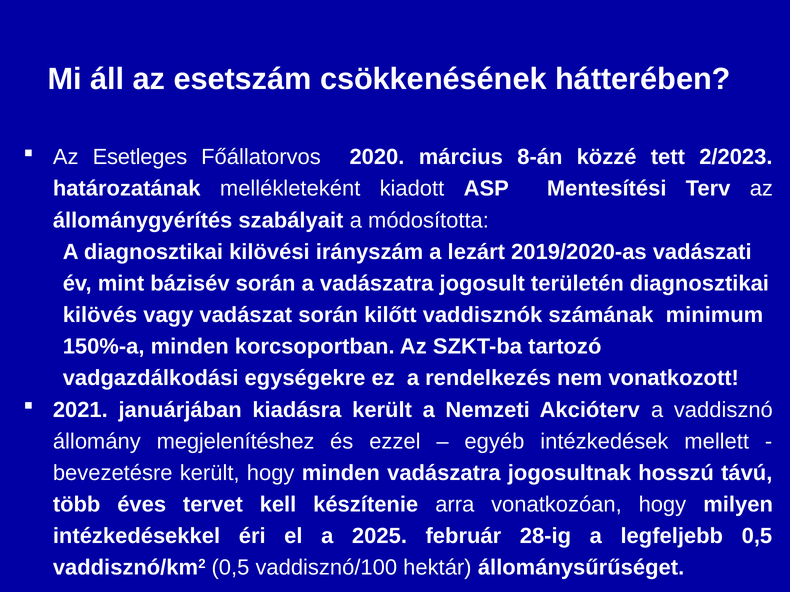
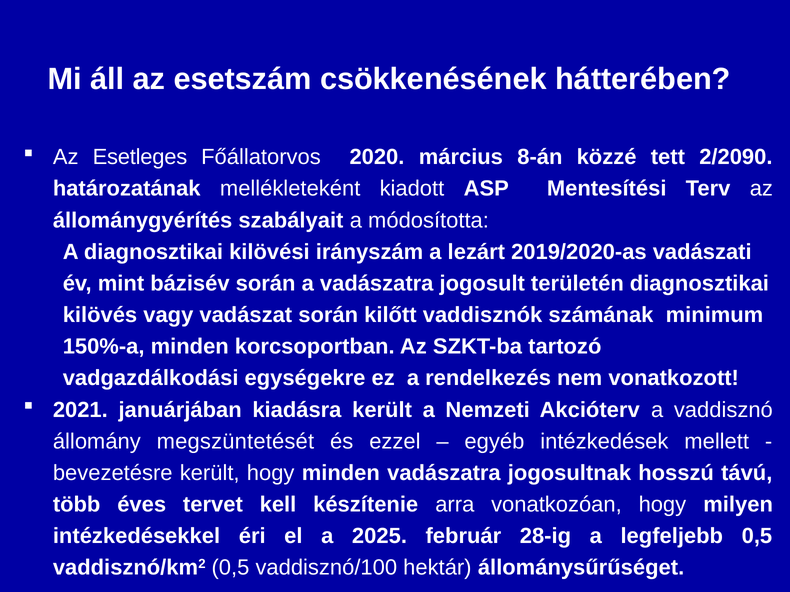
2/2023: 2/2023 -> 2/2090 (736, 157)
megjelenítéshez: megjelenítéshez -> megszüntetését (235, 442)
